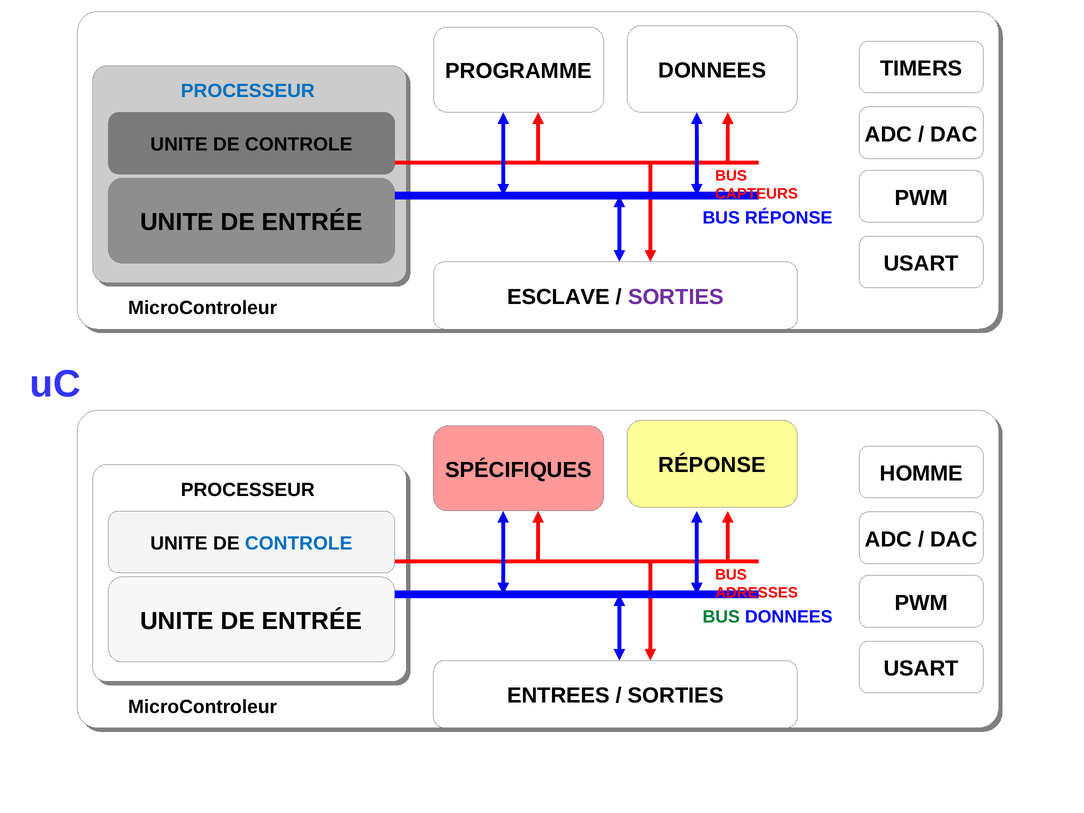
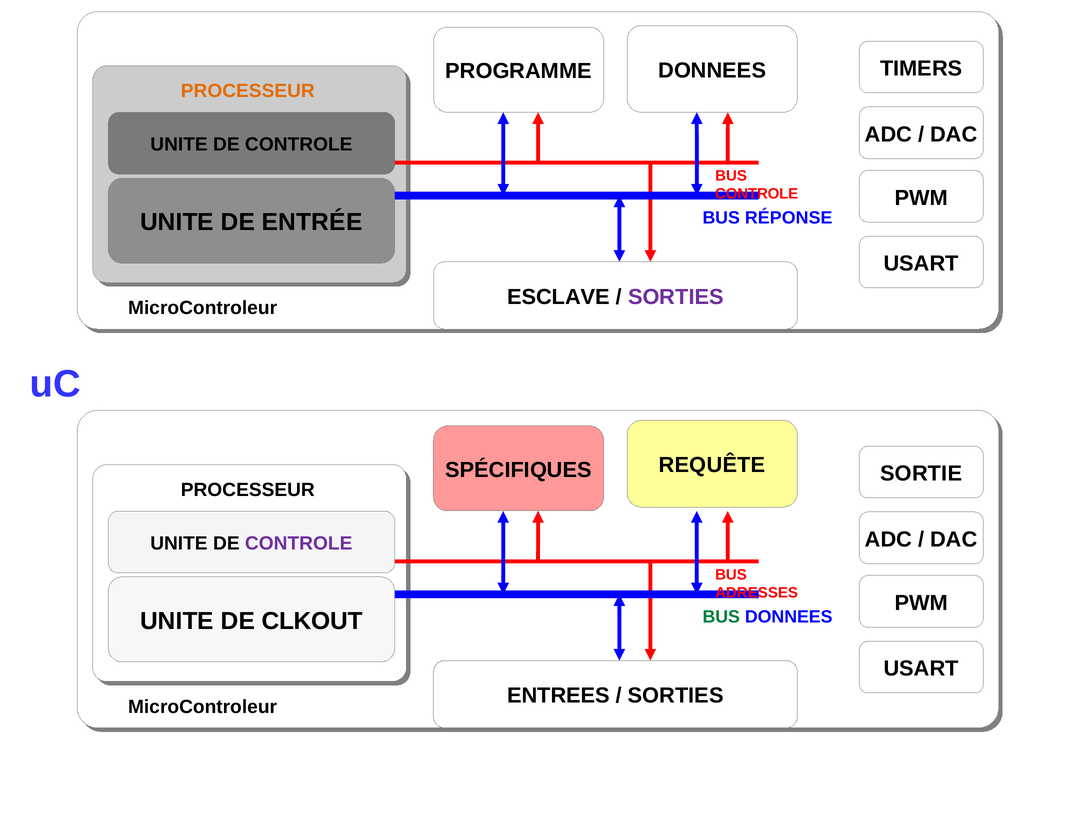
PROCESSEUR colour: blue -> orange (248, 91)
CAPTEURS: CAPTEURS -> CONTROLE (757, 194)
RÉPONSE: RÉPONSE -> REQUÊTE (712, 465)
HOMME: HOMME -> SORTIE (921, 474)
CONTROLE colour: blue -> purple (299, 543)
ENTRÉE: ENTRÉE -> CLKOUT (312, 621)
